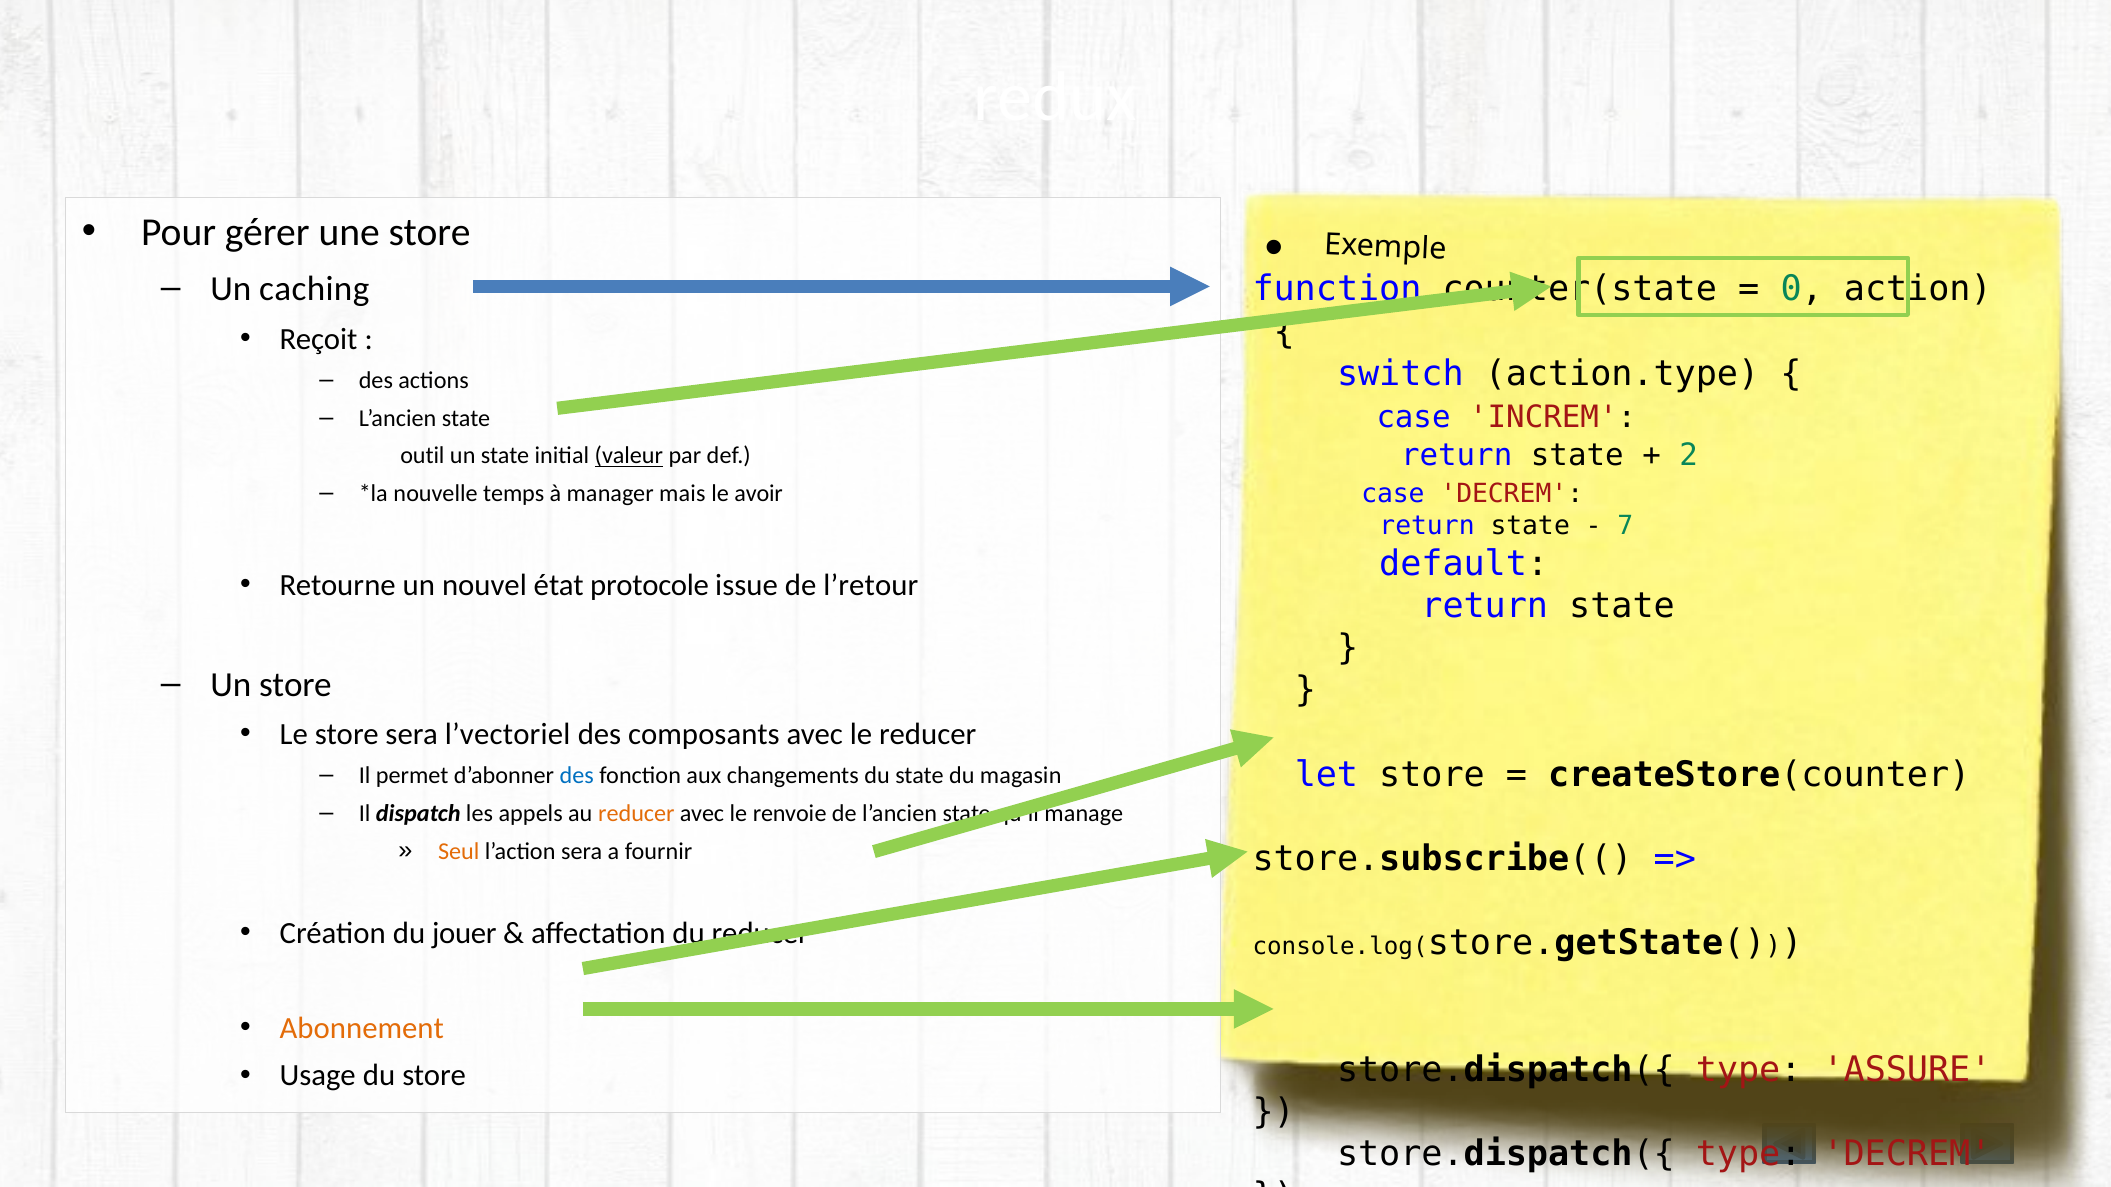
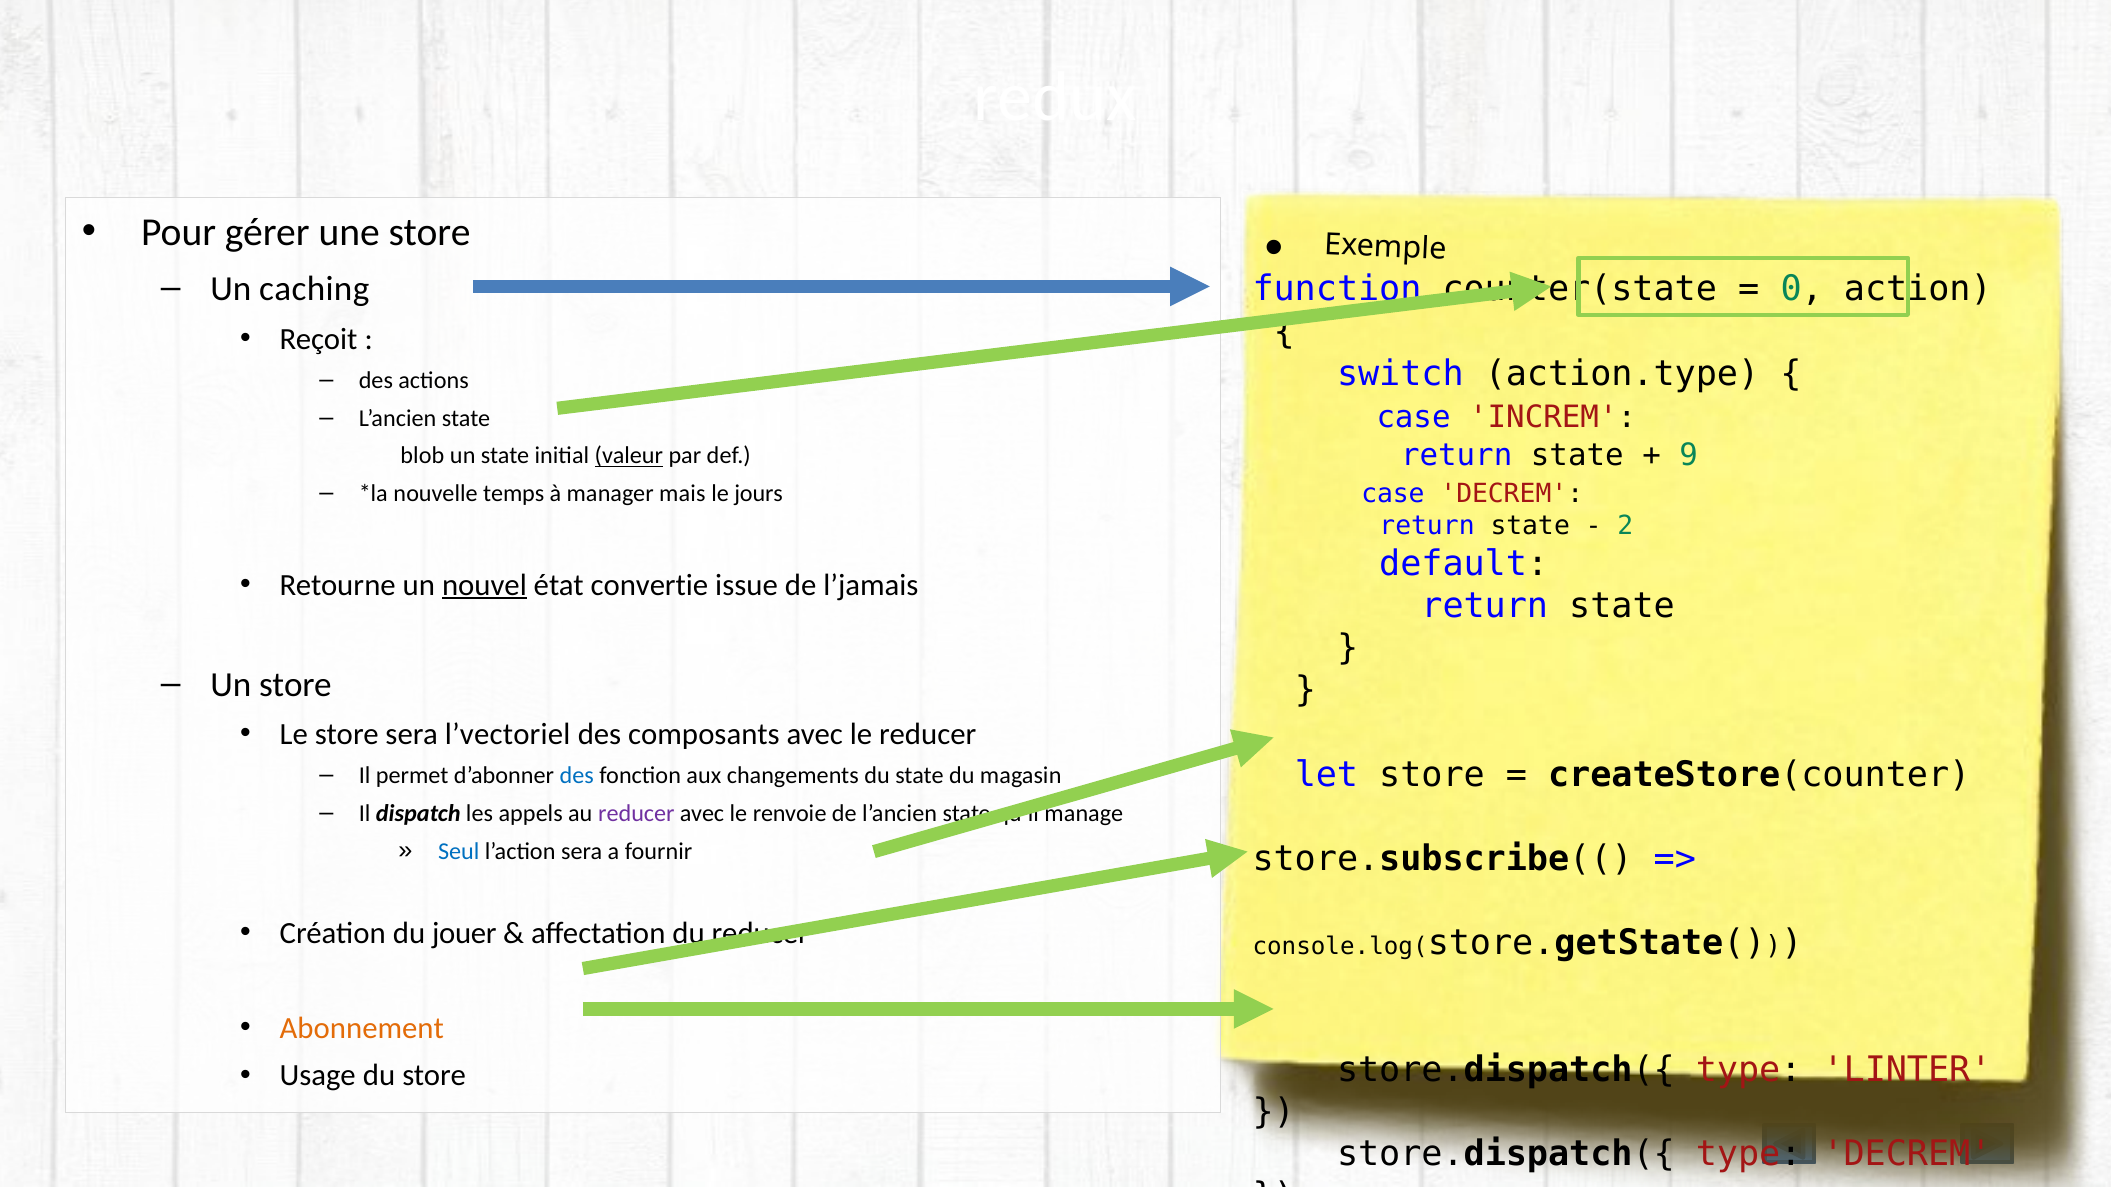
2: 2 -> 9 (1689, 455)
outil: outil -> blob (422, 456)
avoir: avoir -> jours (759, 494)
7: 7 -> 2 (1625, 526)
nouvel underline: none -> present (484, 585)
protocole: protocole -> convertie (649, 585)
l’retour: l’retour -> l’jamais (871, 585)
reducer colour: orange -> purple (636, 814)
Seul colour: orange -> blue (459, 852)
ASSURE: ASSURE -> LINTER (1907, 1070)
